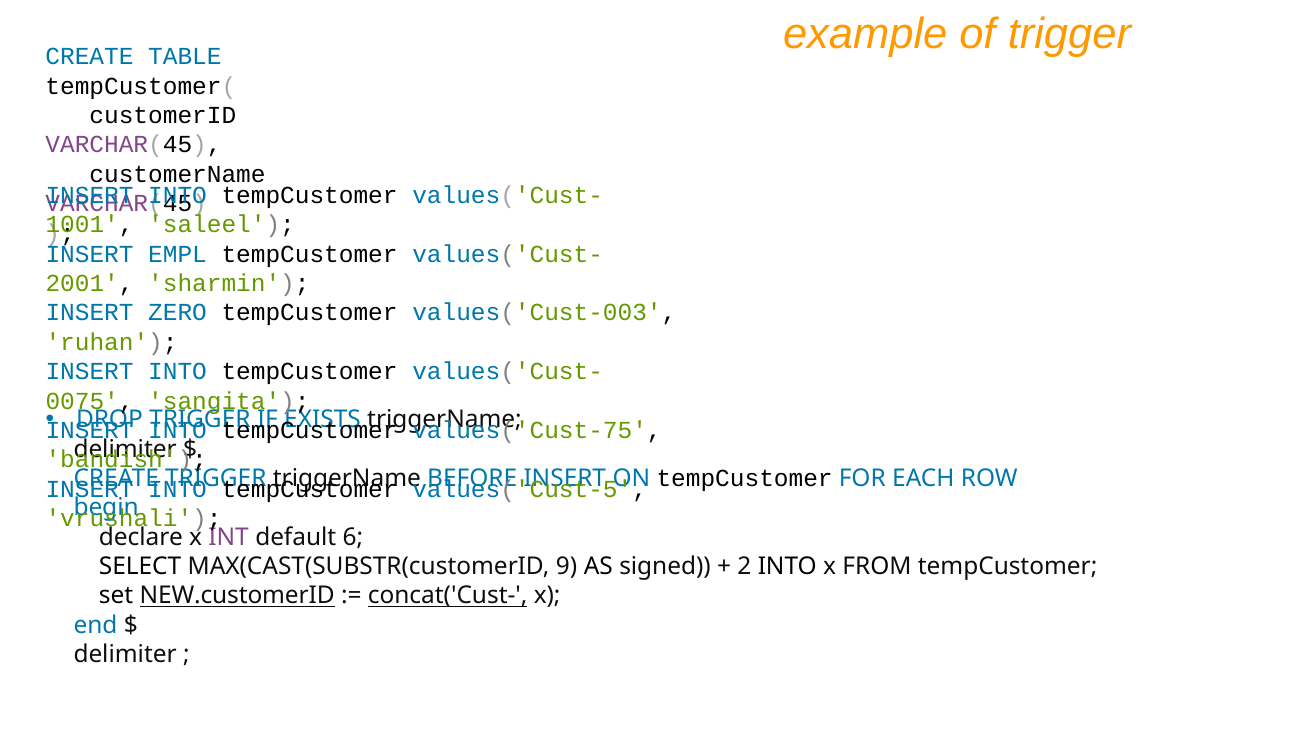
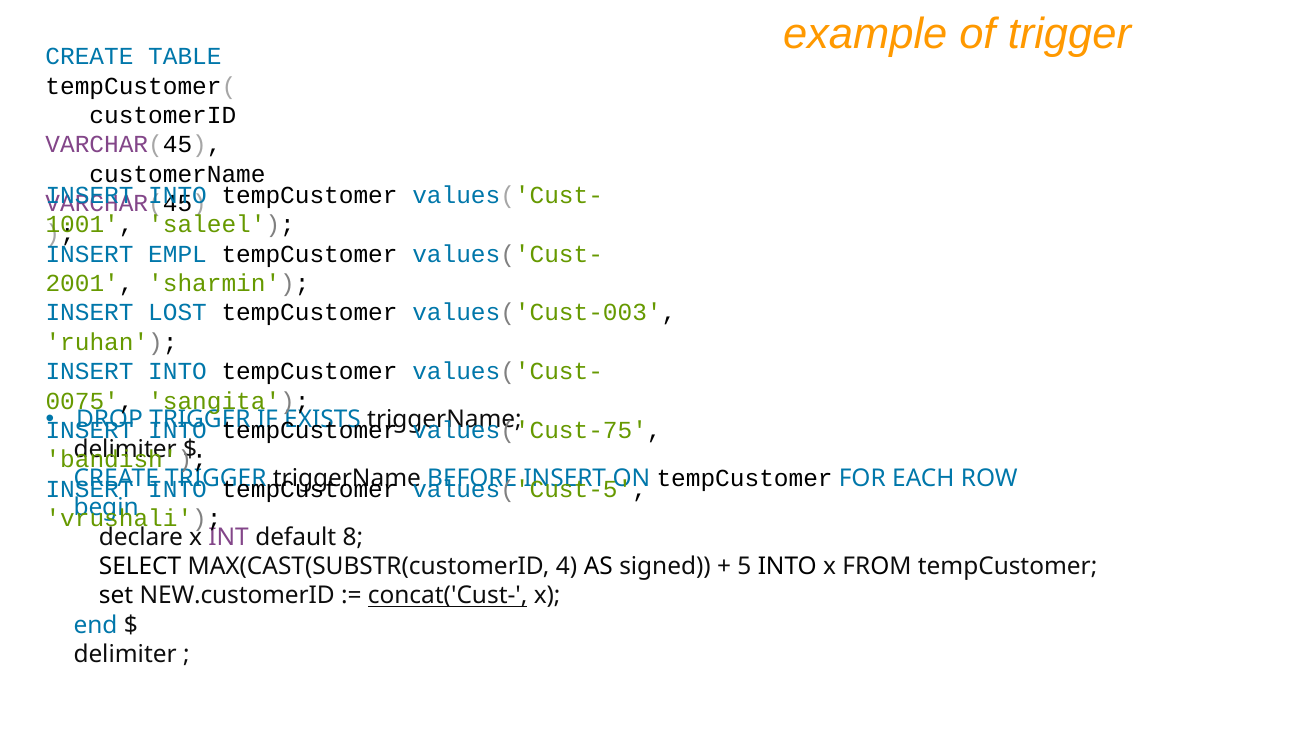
ZERO: ZERO -> LOST (178, 313)
6: 6 -> 8 (353, 537)
9: 9 -> 4 (566, 566)
2: 2 -> 5 (744, 566)
NEW.customerID underline: present -> none (237, 595)
